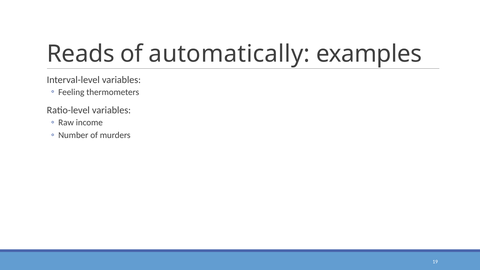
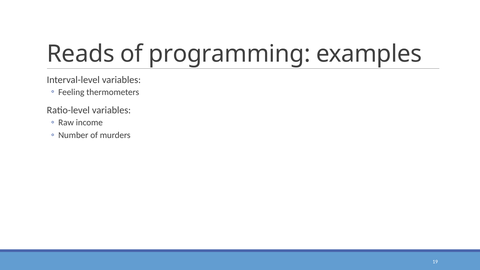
automatically: automatically -> programming (230, 54)
